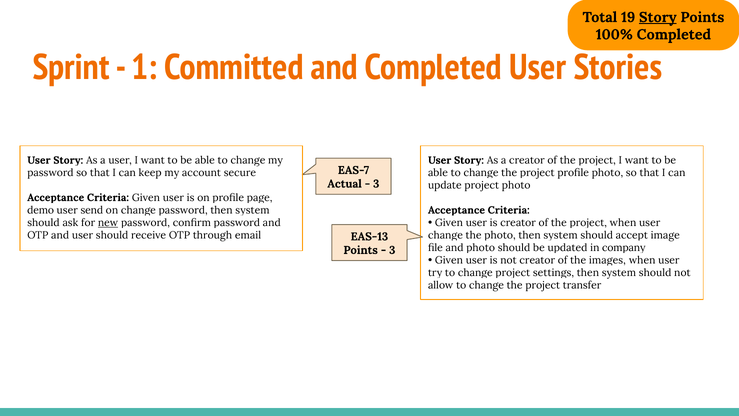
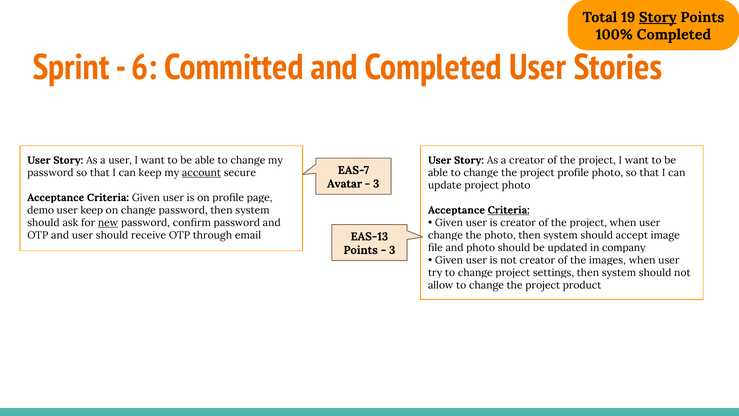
1: 1 -> 6 (144, 67)
account underline: none -> present (201, 173)
Actual: Actual -> Avatar (345, 184)
Criteria underline: none -> present (509, 210)
user send: send -> keep (92, 210)
transfer: transfer -> product (582, 285)
